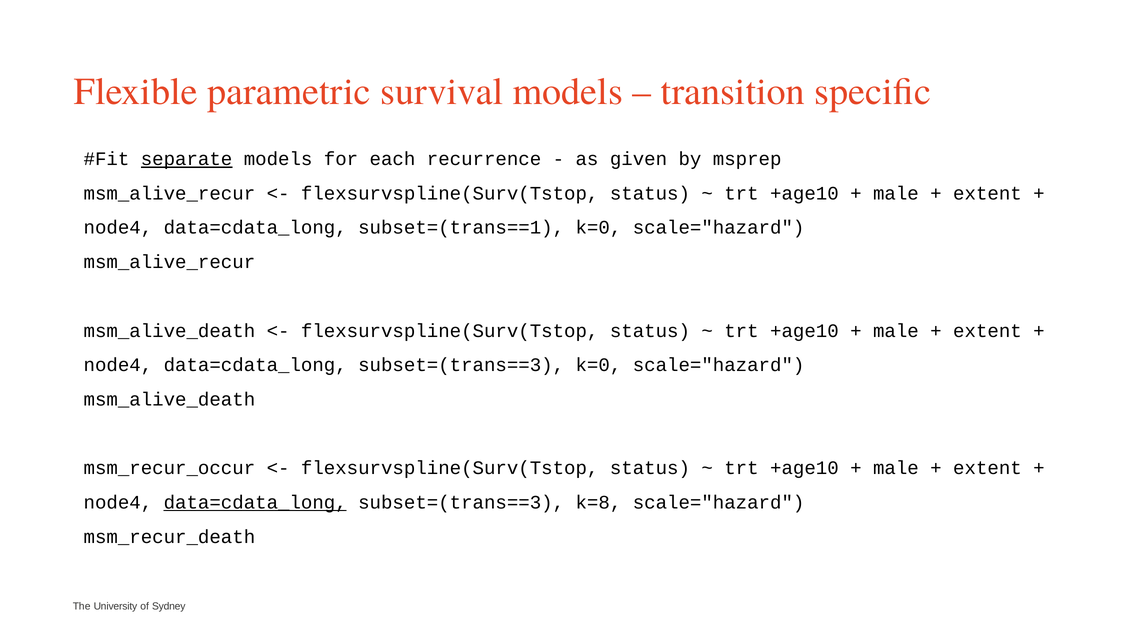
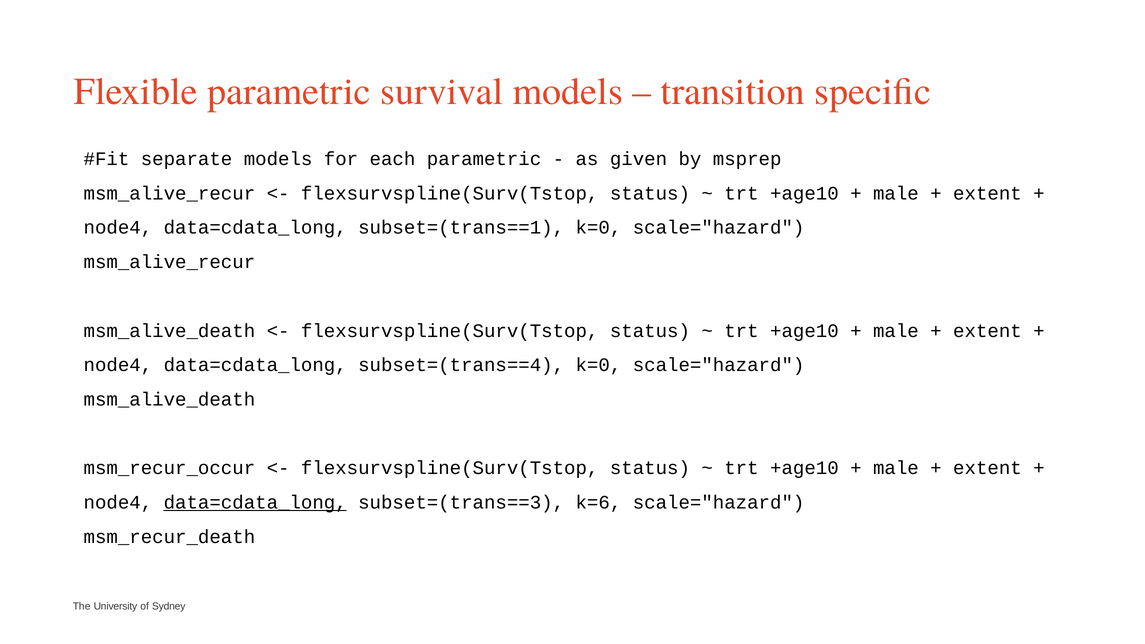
separate underline: present -> none (187, 159)
each recurrence: recurrence -> parametric (484, 159)
subset=(trans==3: subset=(trans==3 -> subset=(trans==4 (461, 365)
k=8: k=8 -> k=6 (598, 503)
